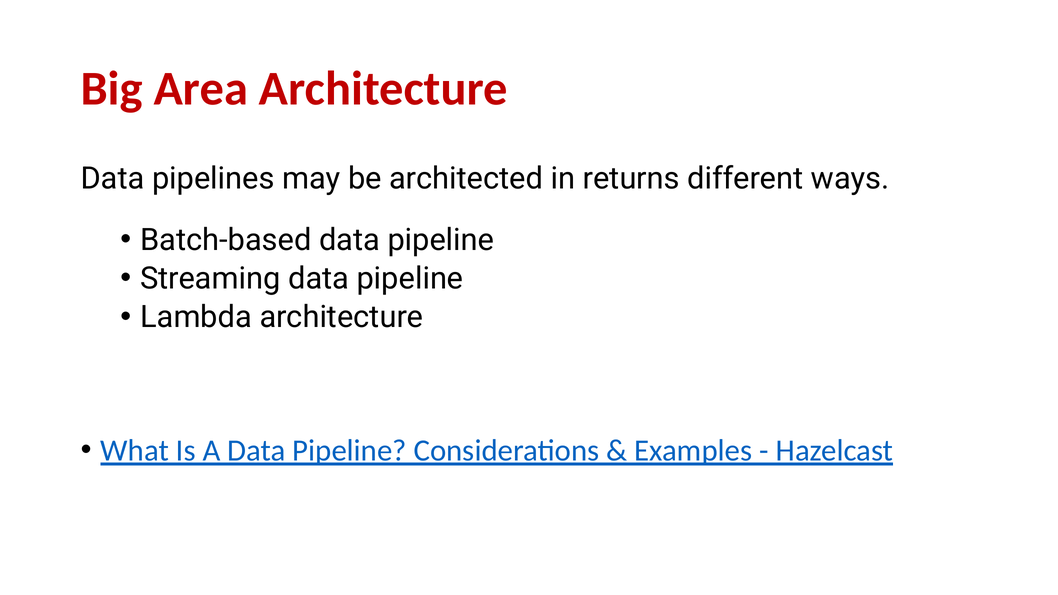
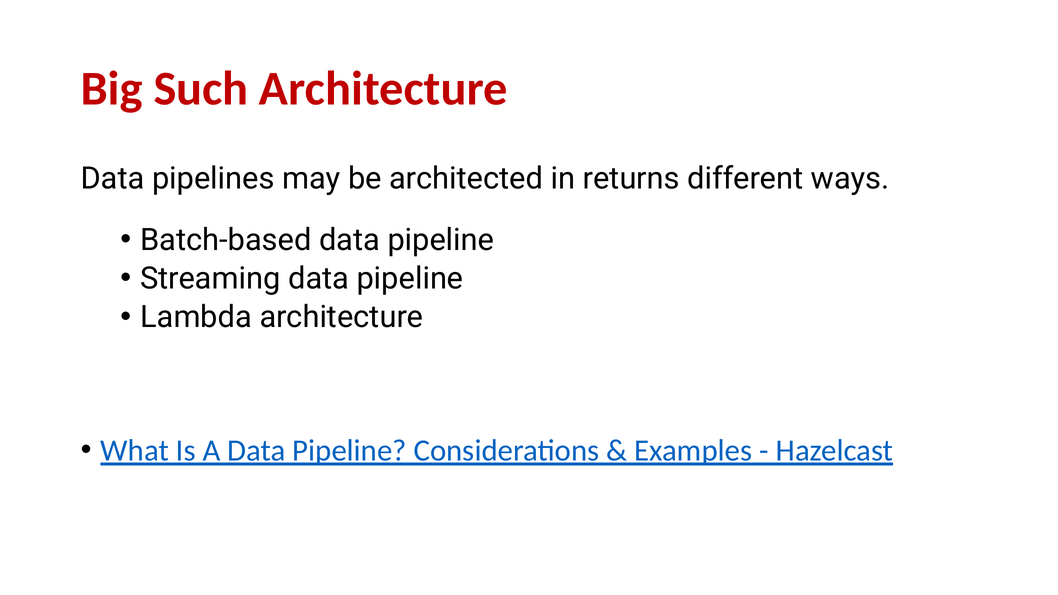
Area: Area -> Such (201, 89)
